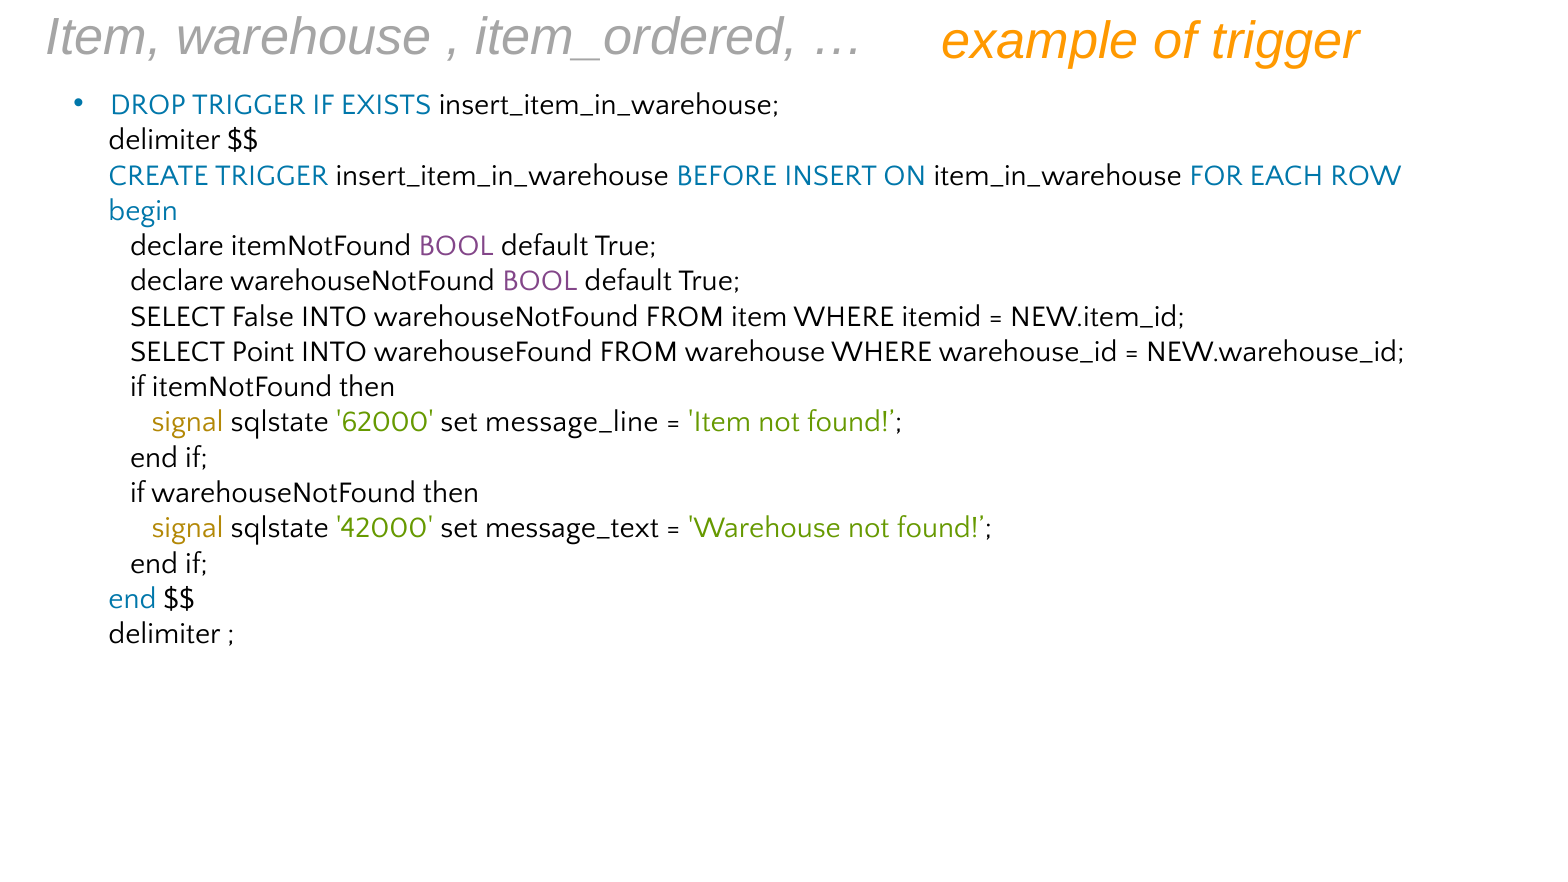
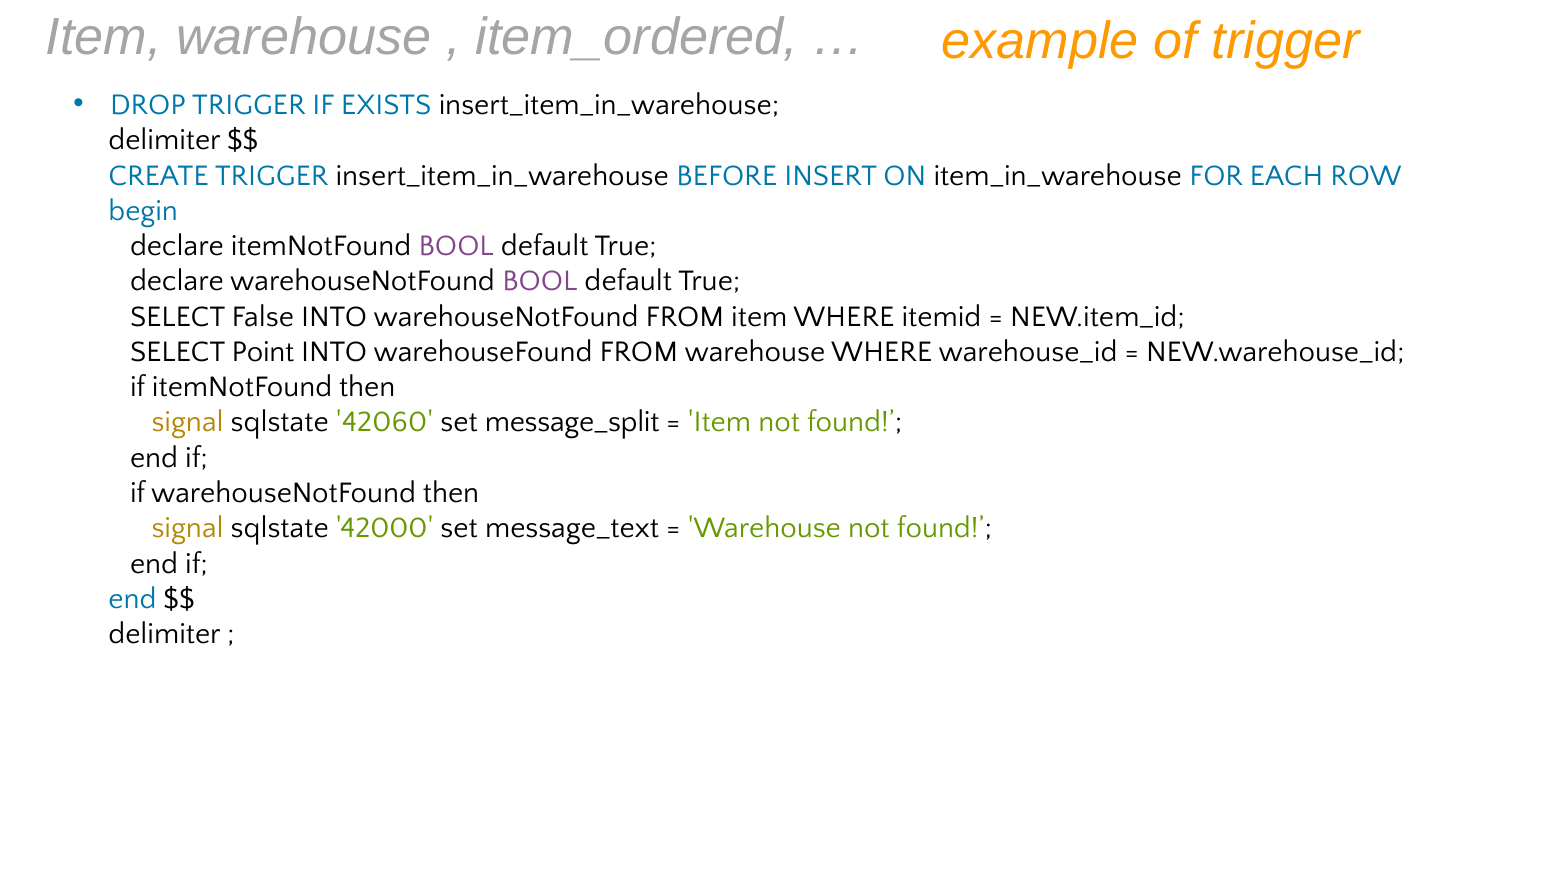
62000: 62000 -> 42060 (385, 422)
message_line: message_line -> message_split (572, 422)
